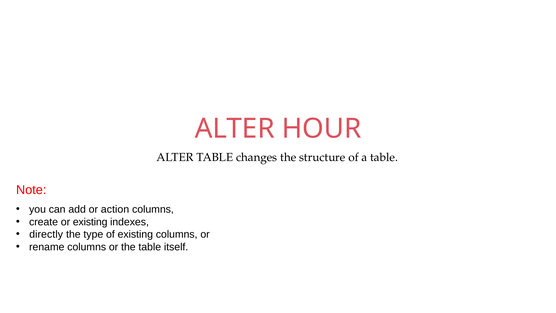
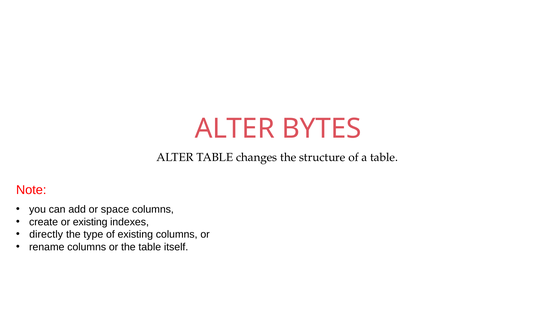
HOUR: HOUR -> BYTES (322, 128)
action: action -> space (115, 209)
